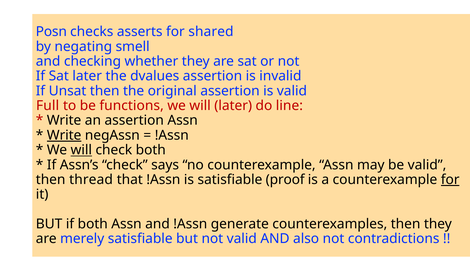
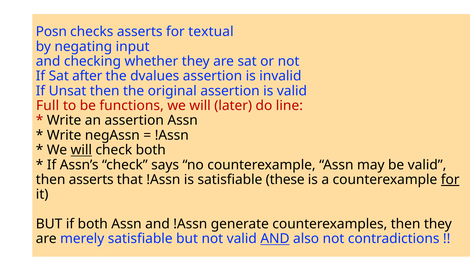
shared: shared -> textual (211, 32)
smell: smell -> input (133, 47)
Sat later: later -> after (87, 76)
Write underline: present -> none (64, 135)
then thread: thread -> asserts (91, 180)
proof: proof -> these (285, 180)
AND underline: none -> present (275, 239)
